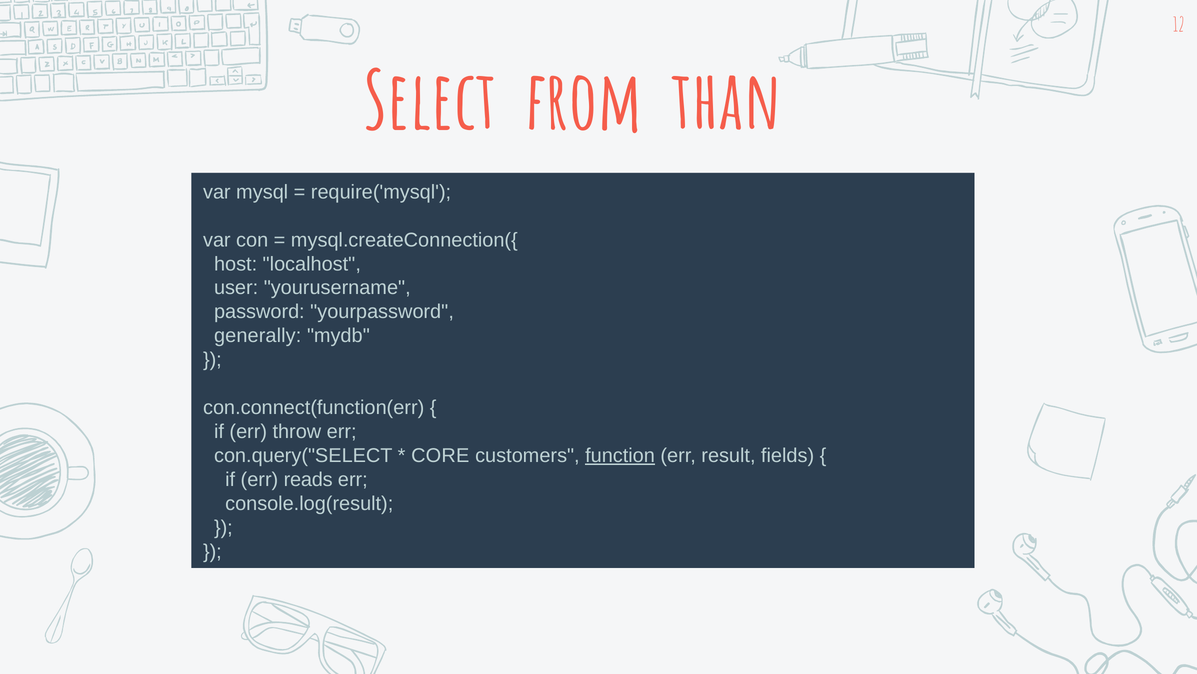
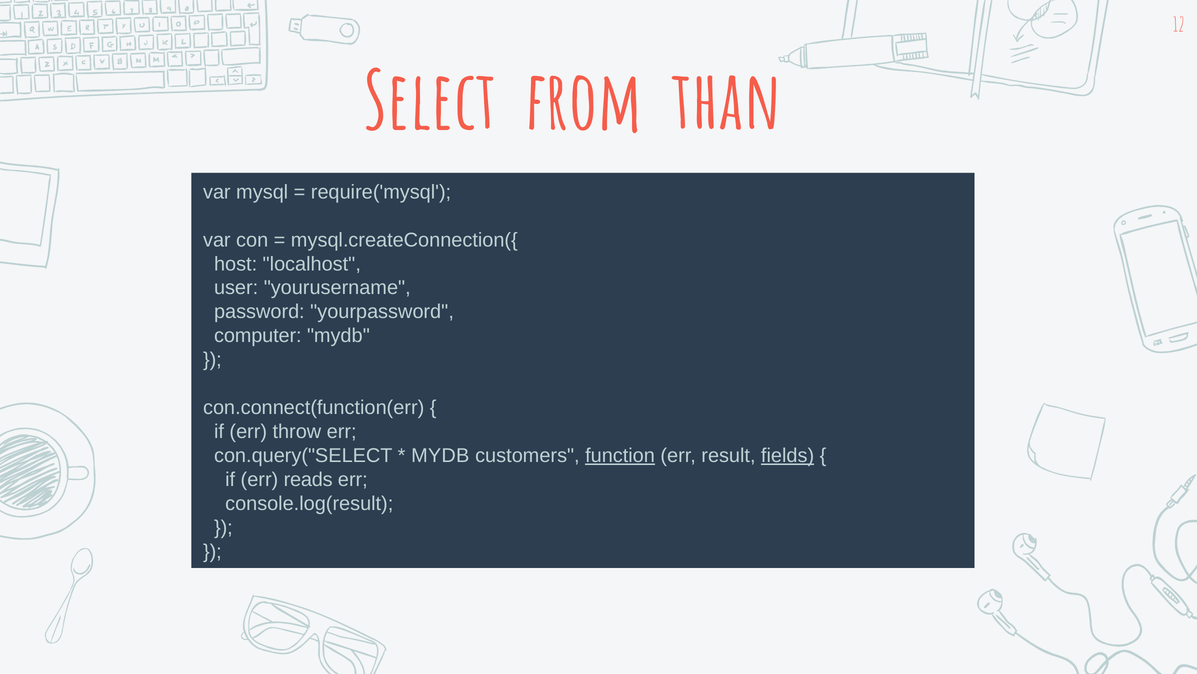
generally: generally -> computer (258, 336)
CORE: CORE -> MYDB (440, 455)
fields underline: none -> present (788, 455)
